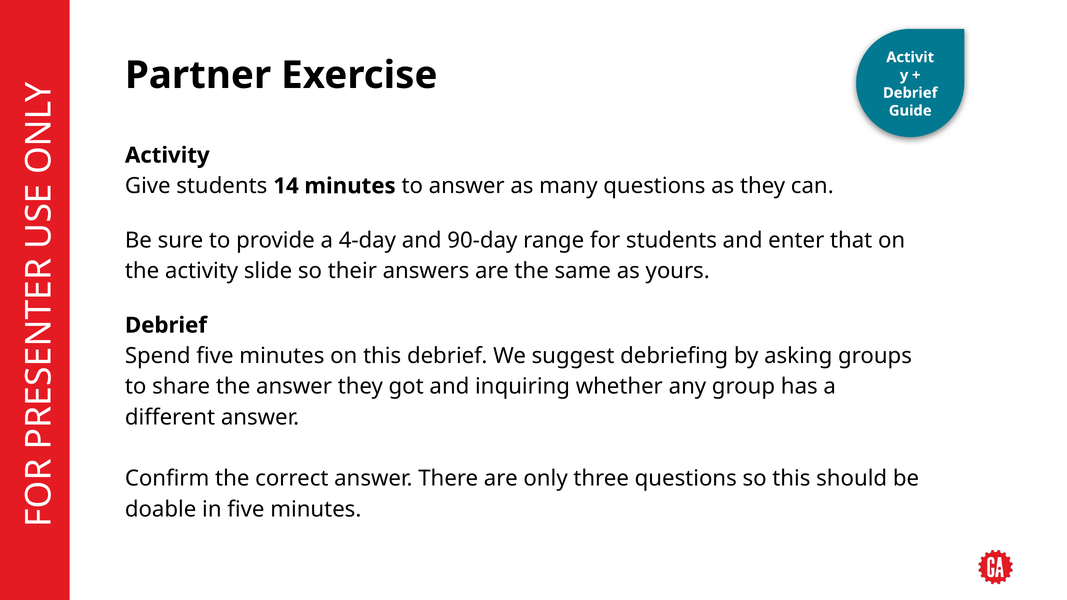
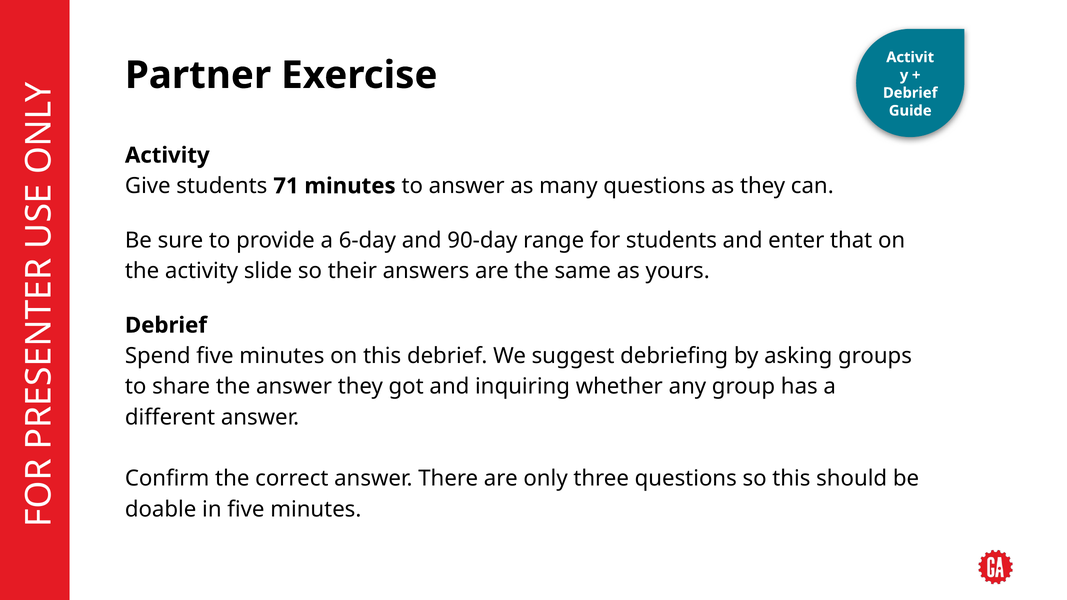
14: 14 -> 71 (286, 186)
4-day: 4-day -> 6-day (367, 240)
